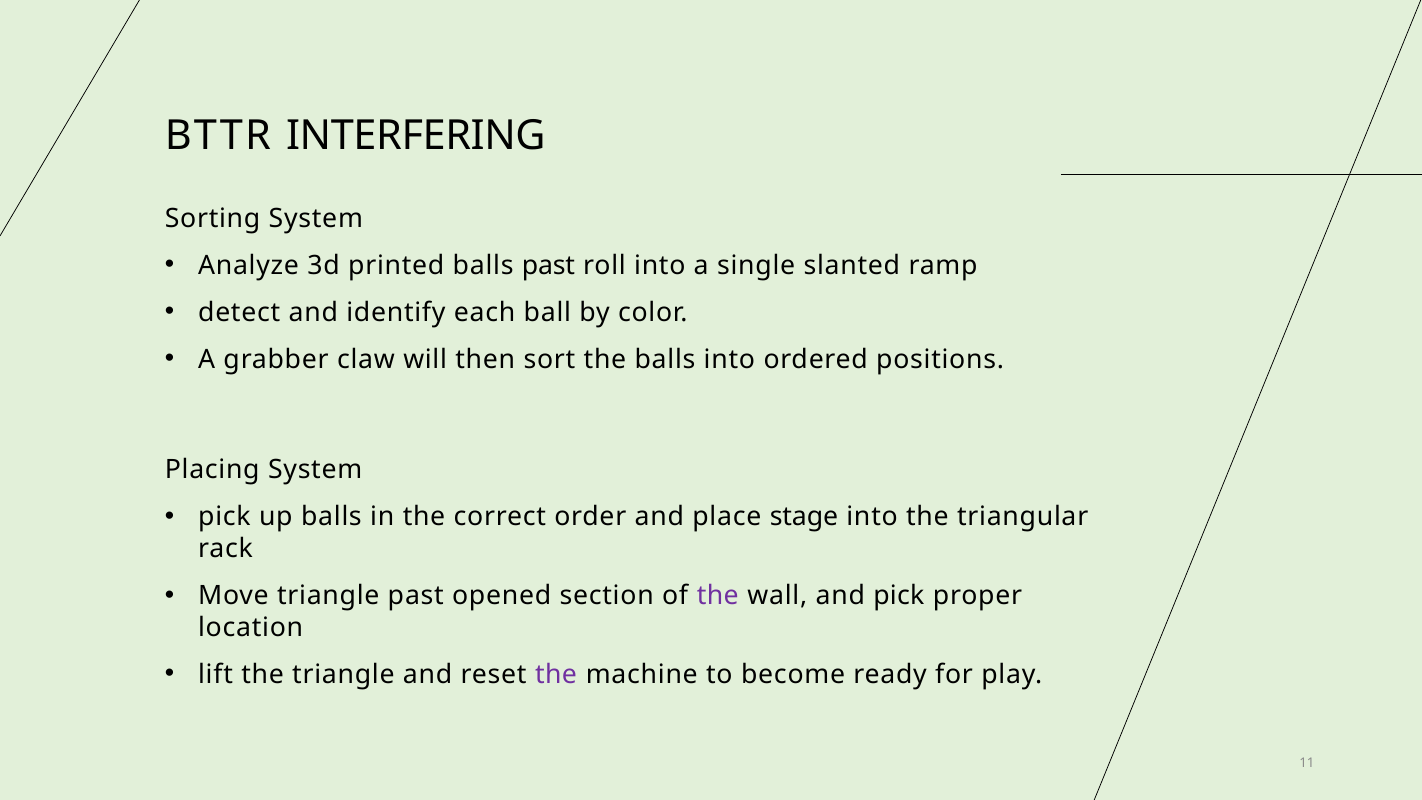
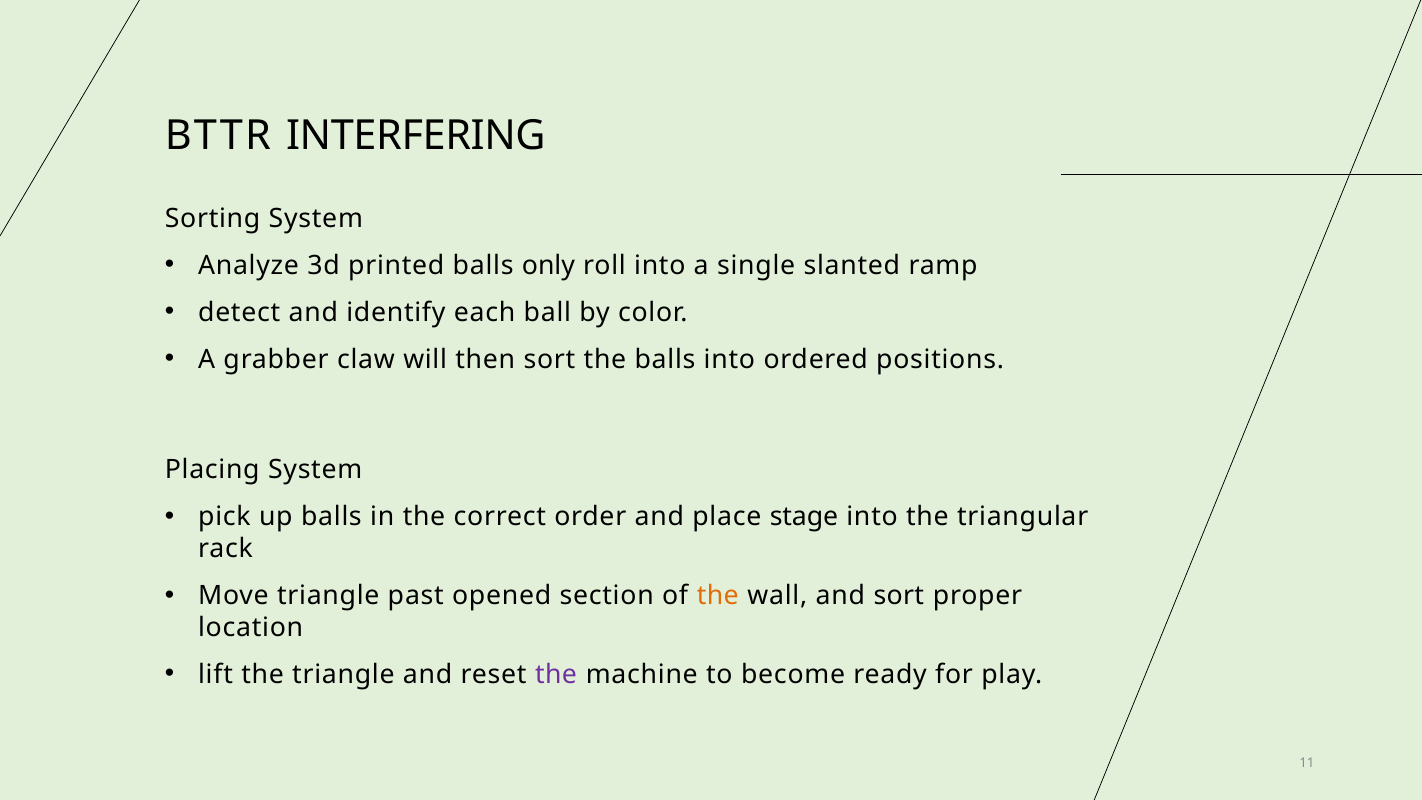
balls past: past -> only (548, 266)
the colour: purple -> orange (718, 596)
and pick: pick -> sort (899, 596)
